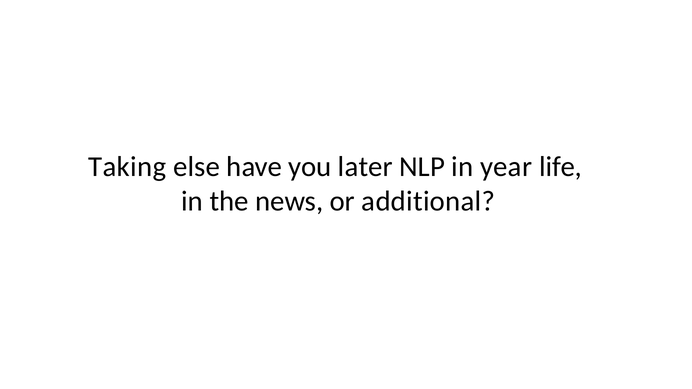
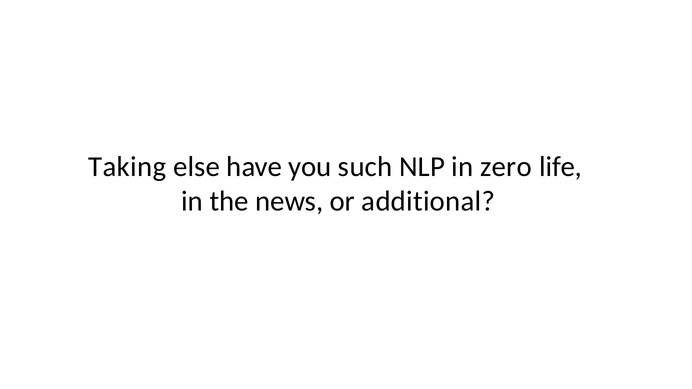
later: later -> such (365, 167)
year: year -> zero (506, 167)
